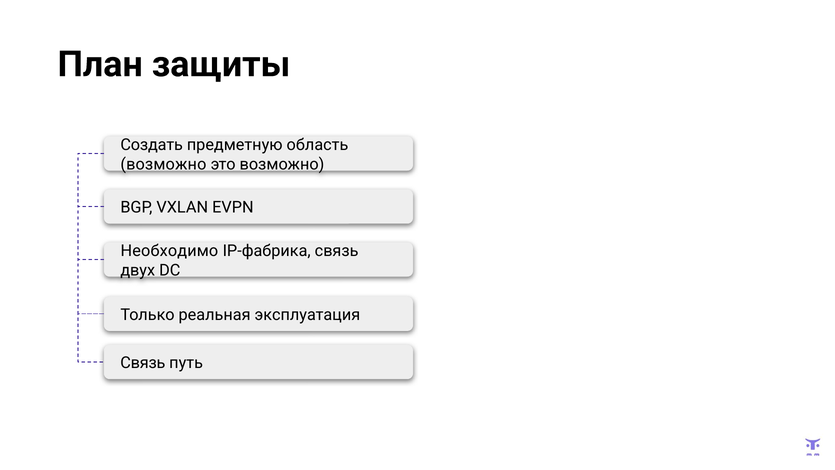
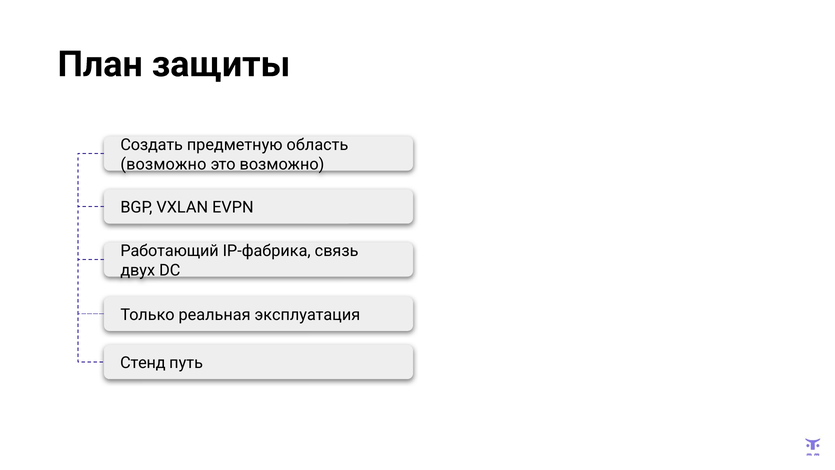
Необходимо: Необходимо -> Работающий (170, 251)
Связь: Связь -> Стенд (143, 363)
